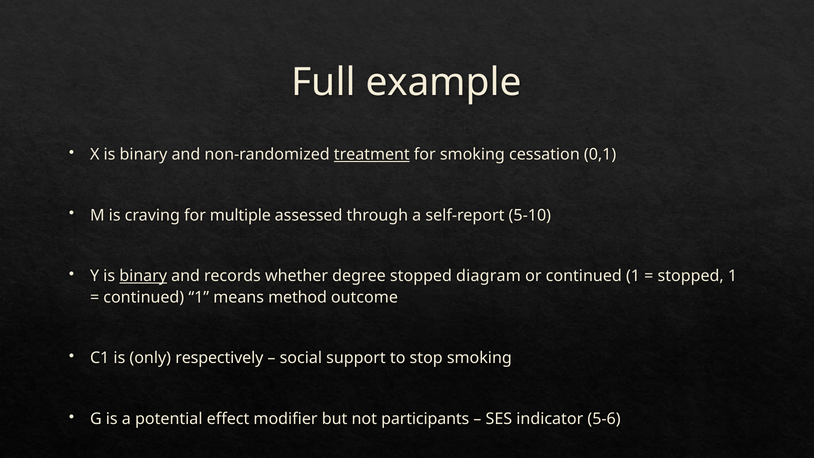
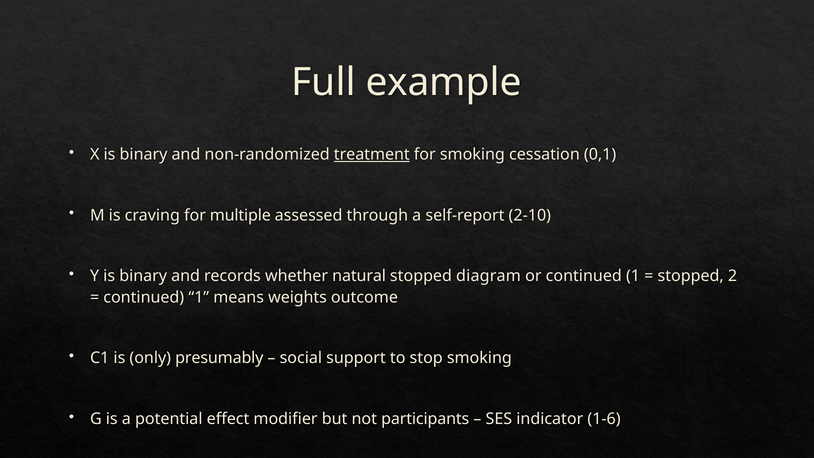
5-10: 5-10 -> 2-10 (530, 215)
binary underline: present -> none (143, 276)
degree: degree -> natural (359, 276)
stopped 1: 1 -> 2 (733, 276)
method: method -> weights (298, 297)
respectively: respectively -> presumably (219, 358)
5-6: 5-6 -> 1-6 (604, 419)
